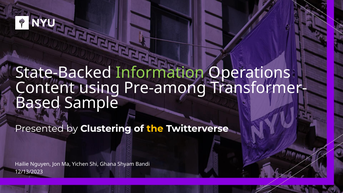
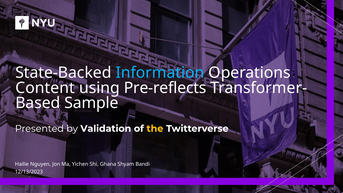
Information colour: light green -> light blue (160, 73)
Pre-among: Pre-among -> Pre-reflects (165, 88)
Clustering: Clustering -> Validation (106, 129)
